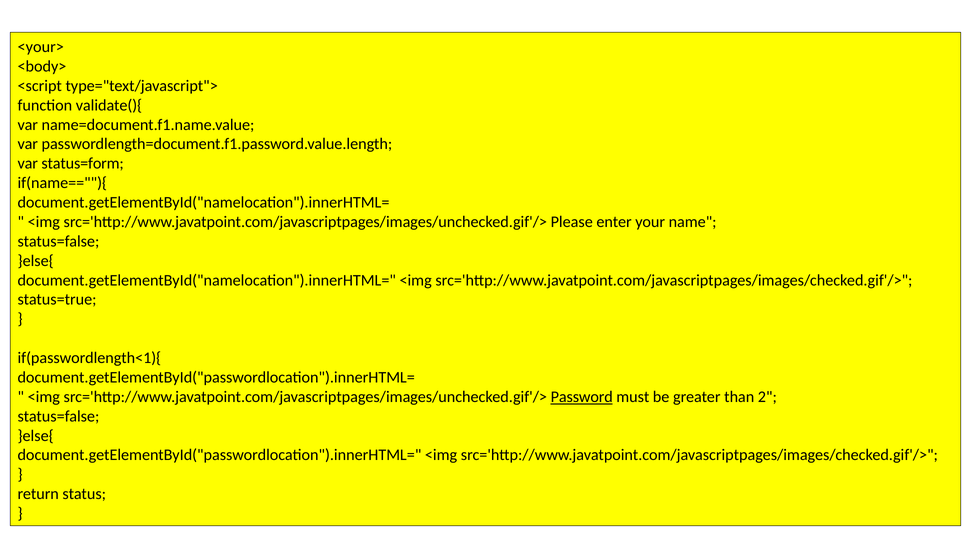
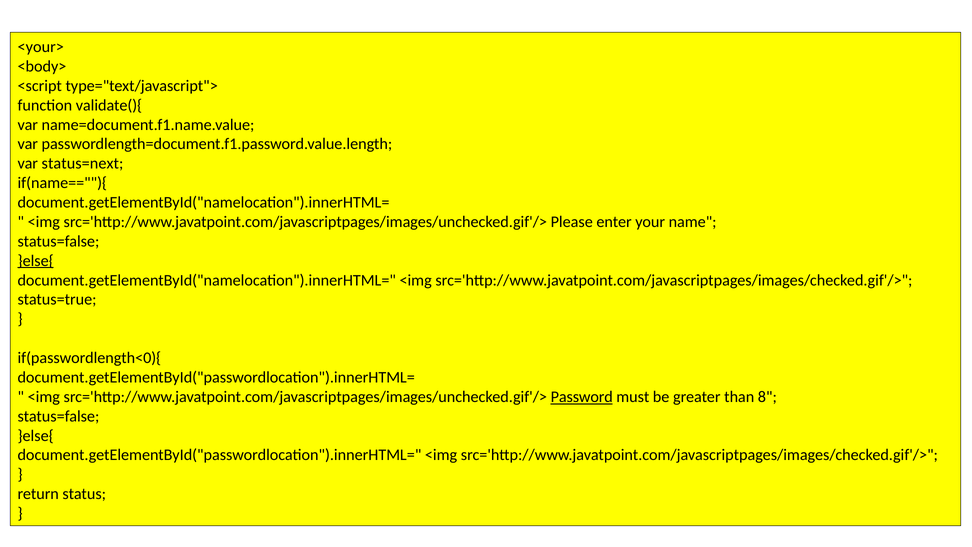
status=form: status=form -> status=next (83, 163)
}else{ underline: none -> present (36, 261)
if(passwordlength<1){: if(passwordlength<1){ -> if(passwordlength<0){ (89, 358)
2: 2 -> 8 (767, 397)
